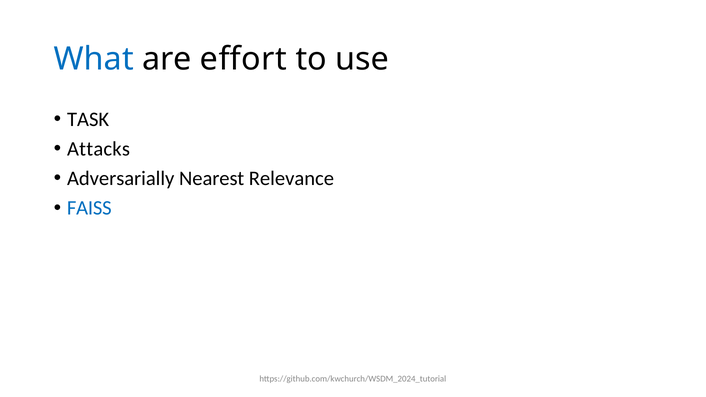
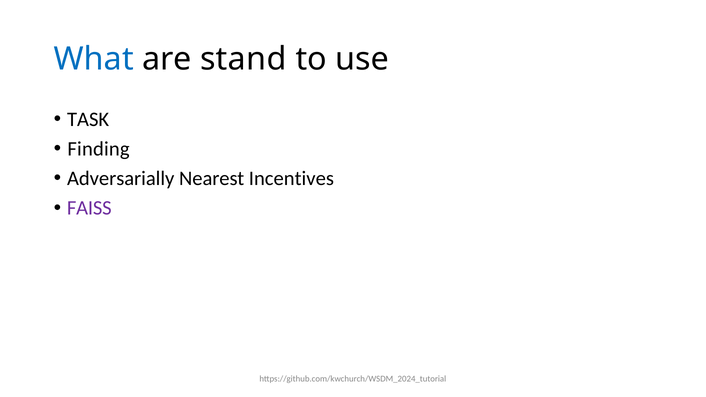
effort: effort -> stand (243, 59)
Attacks: Attacks -> Finding (99, 149)
Relevance: Relevance -> Incentives (291, 179)
FAISS colour: blue -> purple (89, 208)
